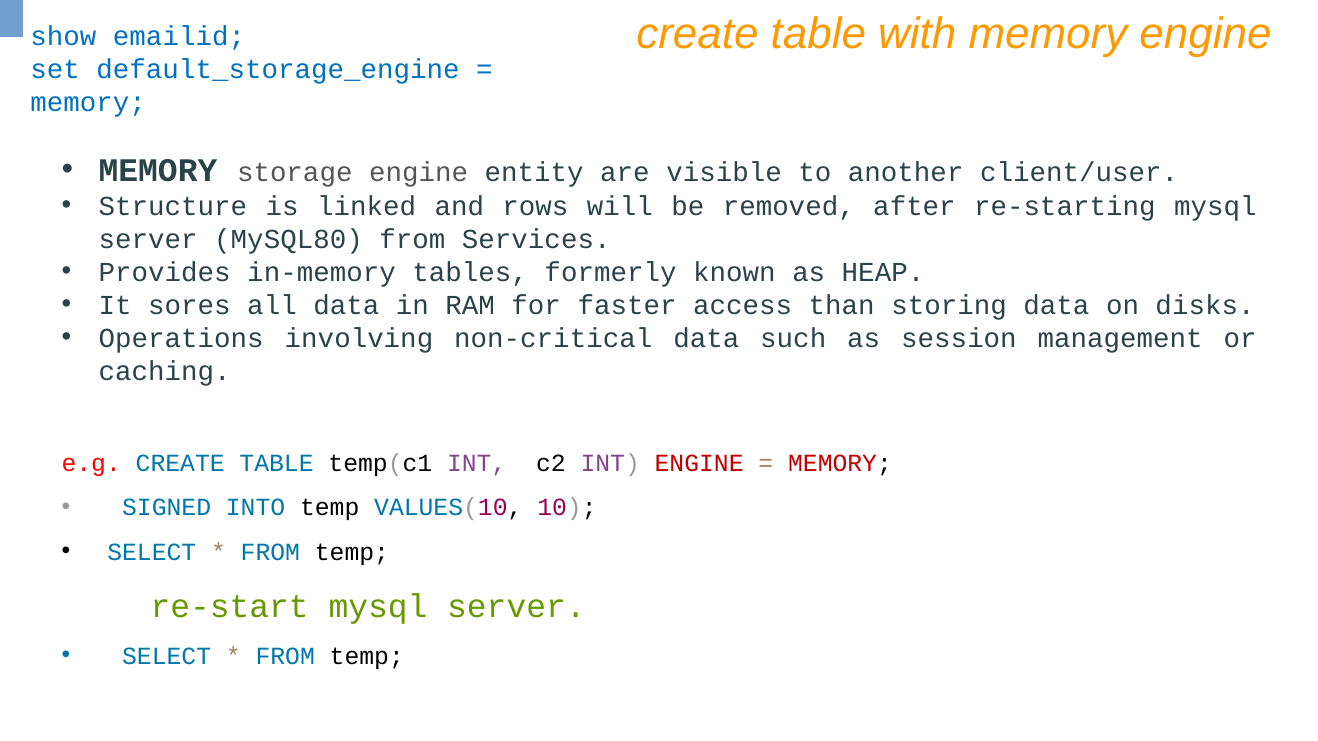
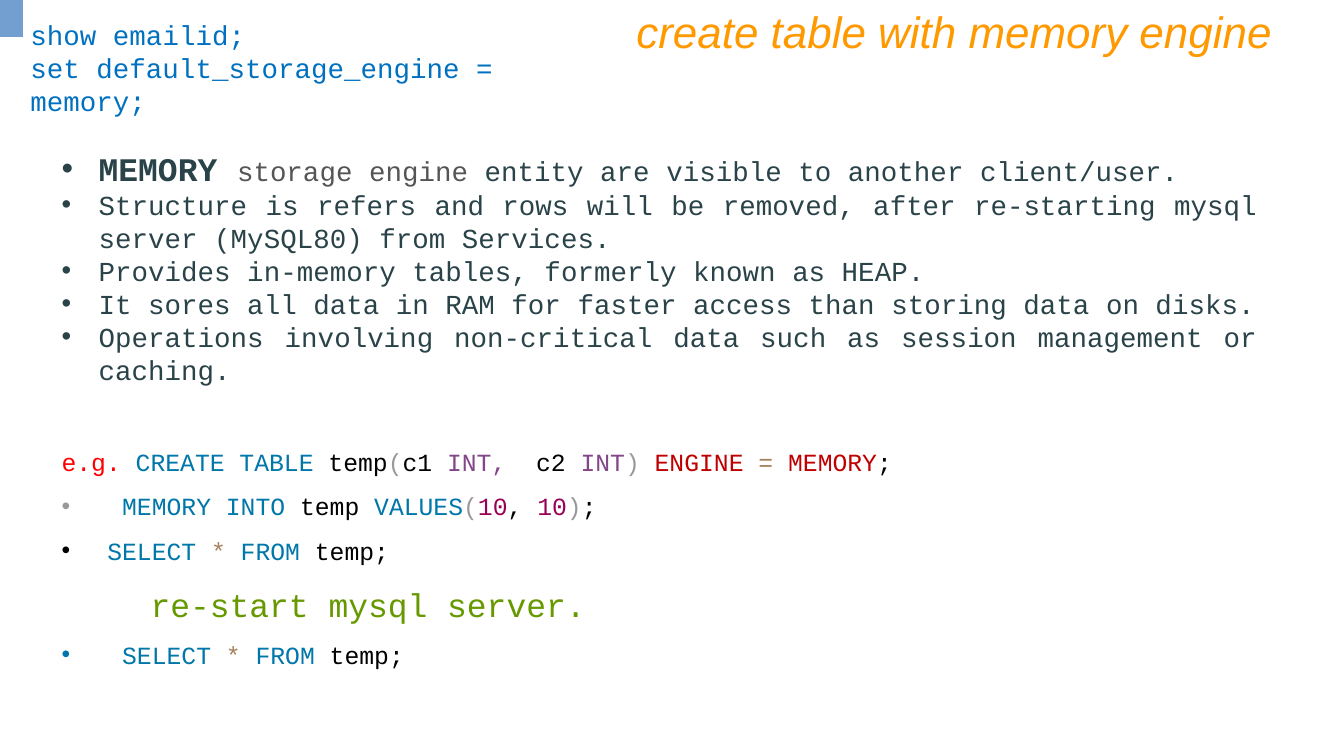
linked: linked -> refers (367, 207)
SIGNED: SIGNED -> MEMORY (167, 508)
